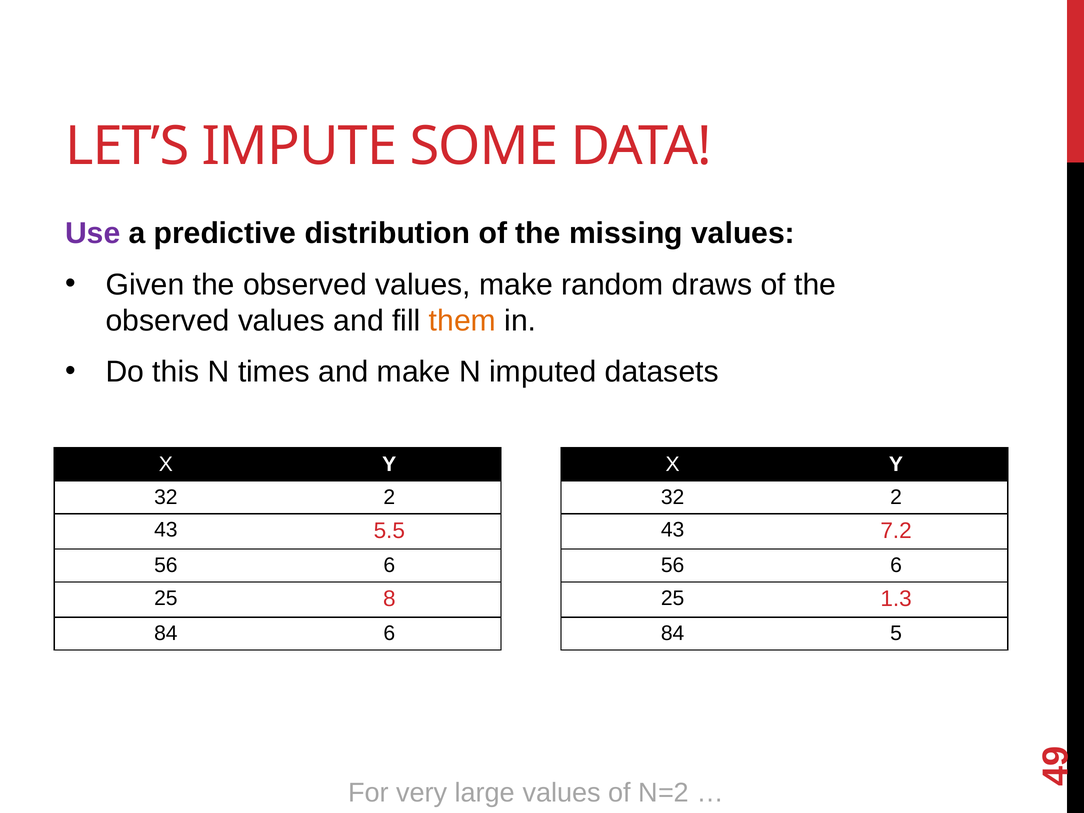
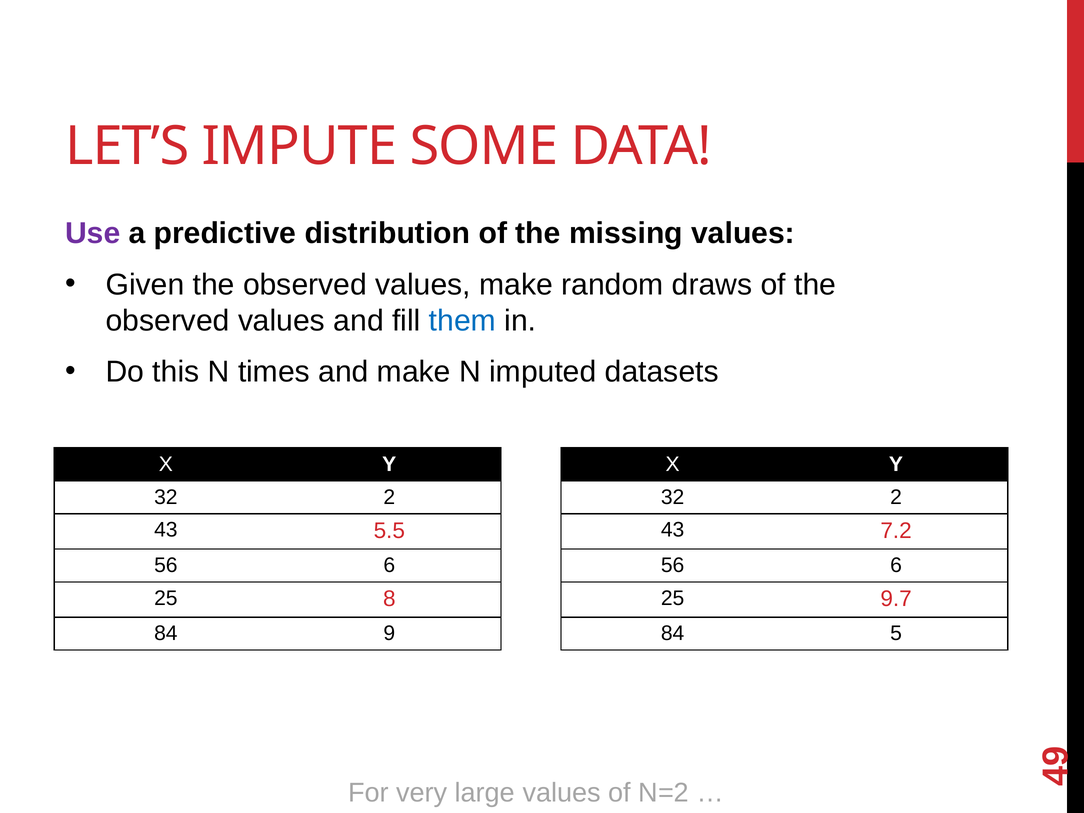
them colour: orange -> blue (462, 321)
1.3: 1.3 -> 9.7 (896, 599)
84 6: 6 -> 9 (389, 633)
